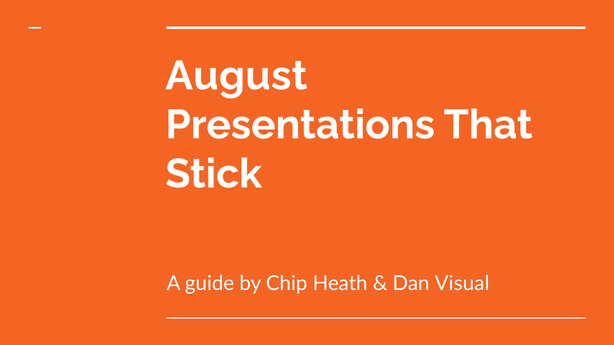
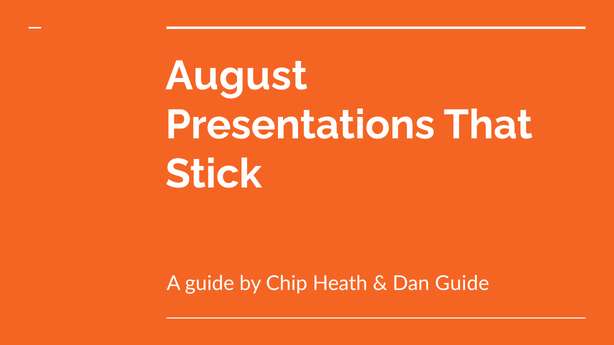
Dan Visual: Visual -> Guide (462, 284)
